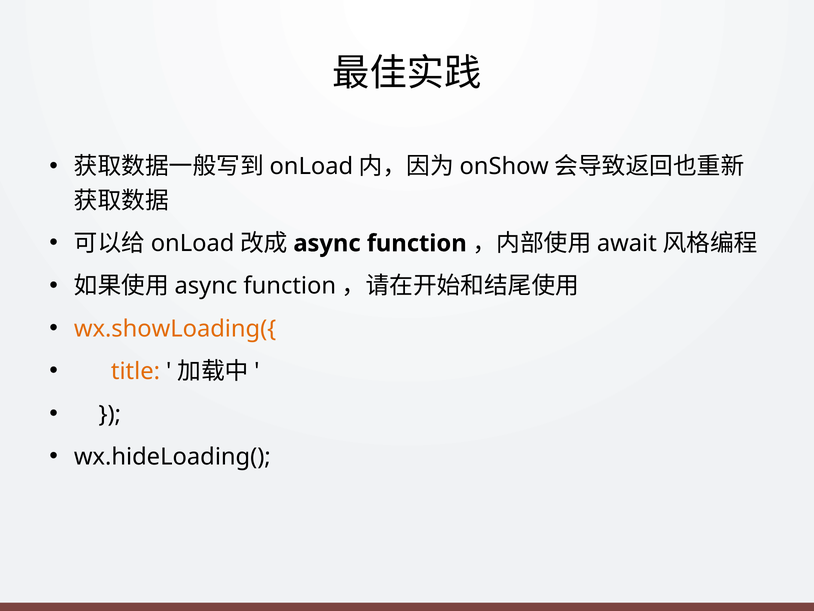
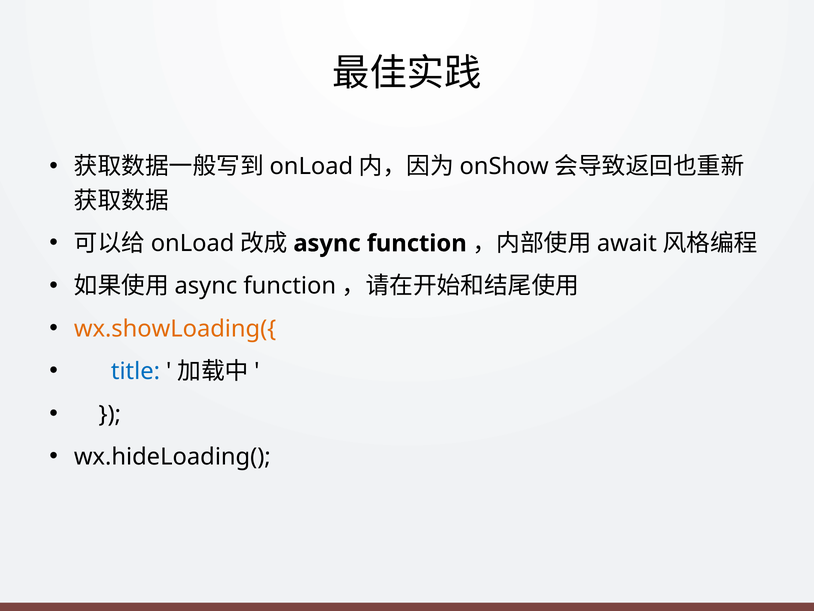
title colour: orange -> blue (135, 371)
